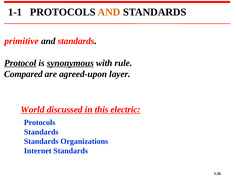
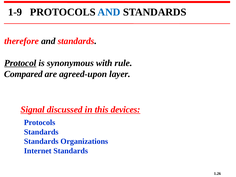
1-1: 1-1 -> 1-9 (15, 12)
AND colour: orange -> blue (109, 12)
primitive: primitive -> therefore (22, 41)
synonymous underline: present -> none (70, 63)
World: World -> Signal (33, 110)
electric: electric -> devices (126, 110)
